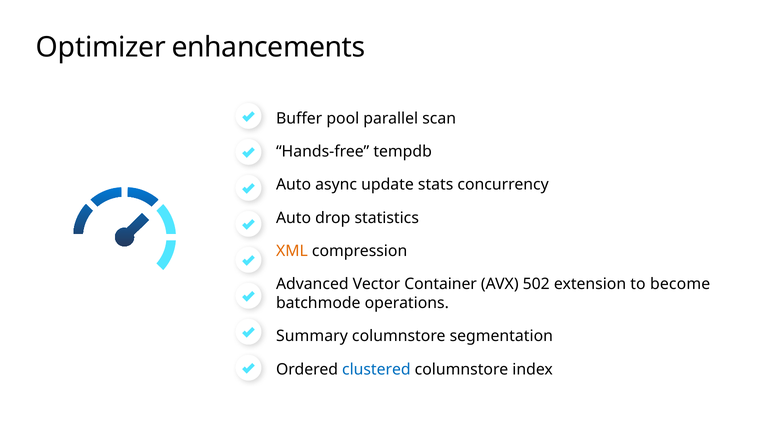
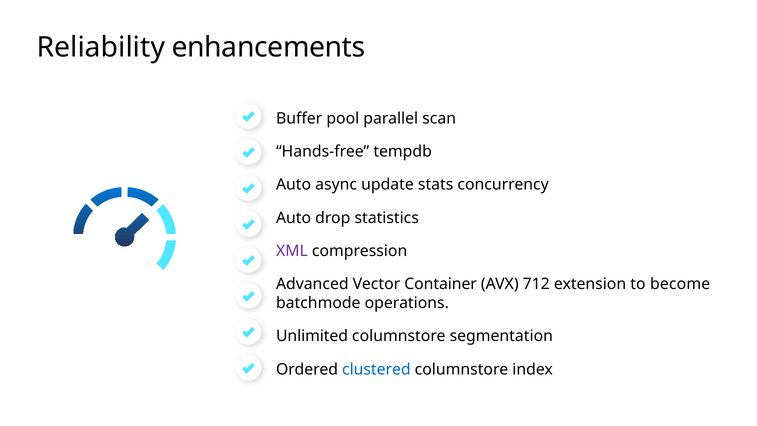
Optimizer: Optimizer -> Reliability (101, 47)
XML colour: orange -> purple (292, 251)
502: 502 -> 712 (536, 284)
Summary: Summary -> Unlimited (312, 336)
